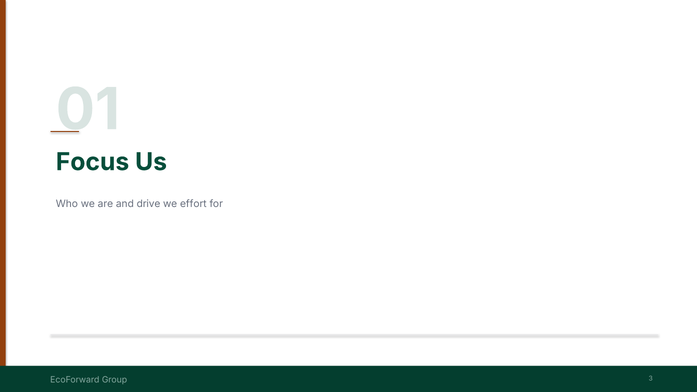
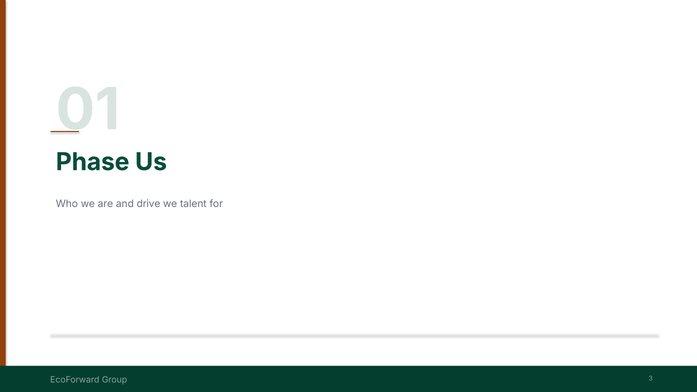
Focus: Focus -> Phase (93, 162)
effort: effort -> talent (193, 204)
